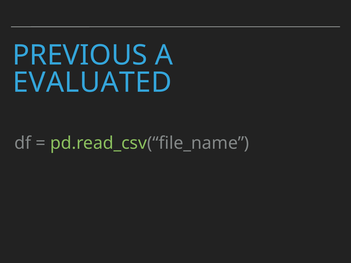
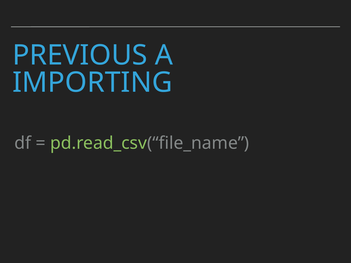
EVALUATED: EVALUATED -> IMPORTING (92, 83)
